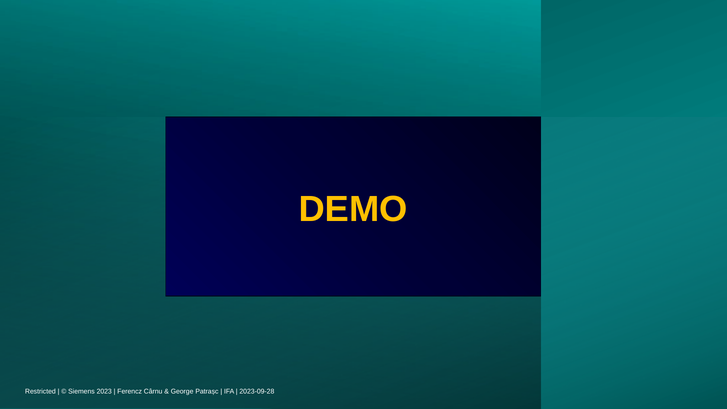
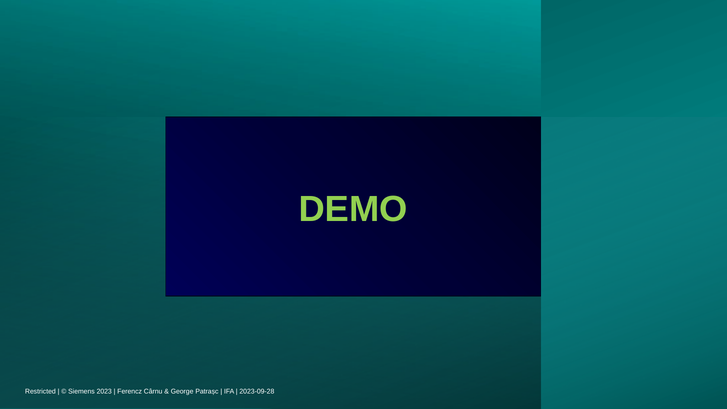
DEMO colour: yellow -> light green (353, 209)
